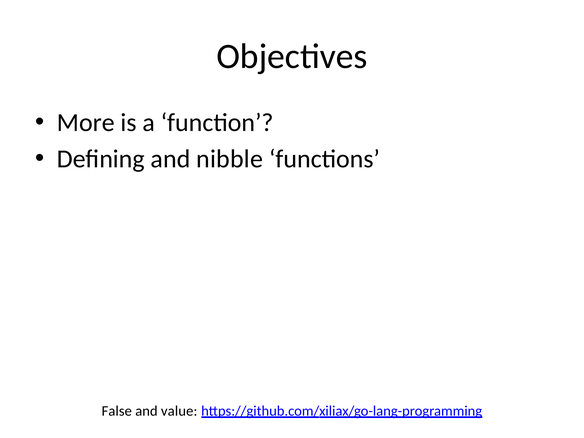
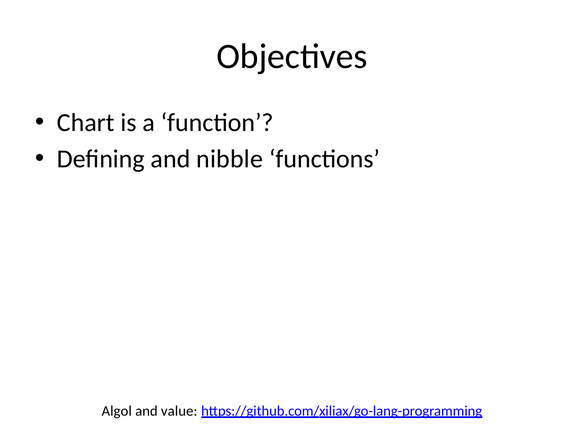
More: More -> Chart (86, 123)
False: False -> Algol (117, 411)
